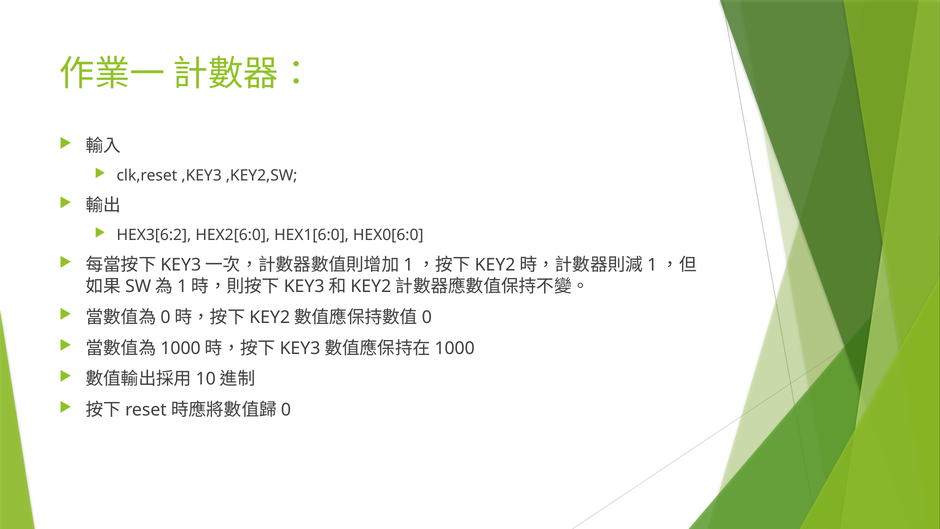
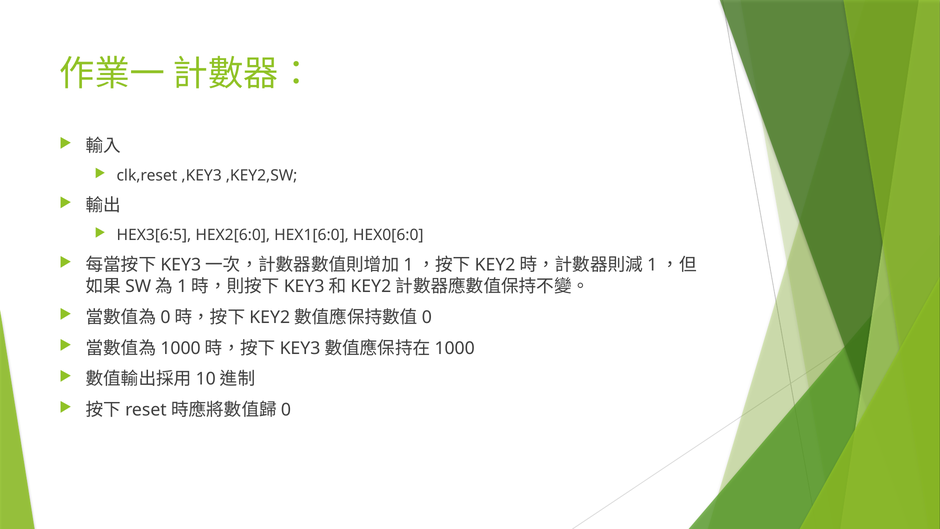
HEX3[6:2: HEX3[6:2 -> HEX3[6:5 (154, 235)
